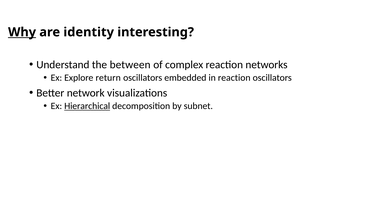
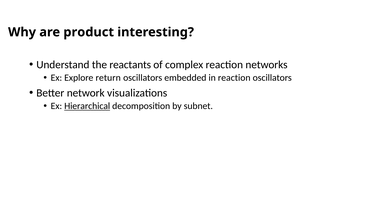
Why underline: present -> none (22, 32)
identity: identity -> product (89, 32)
between: between -> reactants (130, 65)
